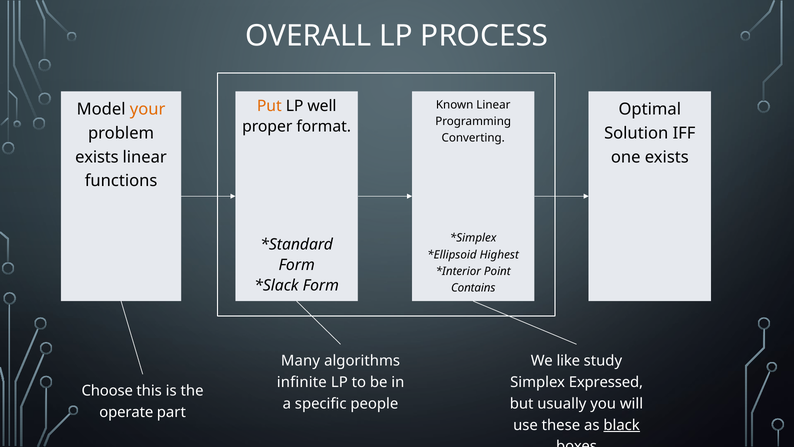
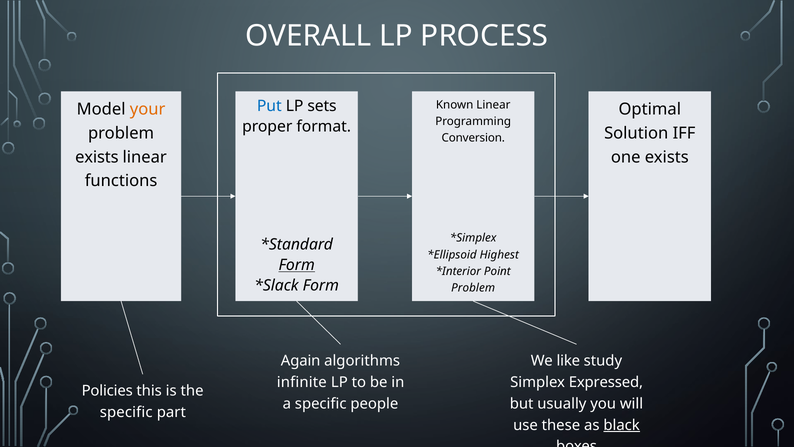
Put colour: orange -> blue (269, 106)
well: well -> sets (322, 106)
Converting: Converting -> Conversion (473, 138)
Form underline: none -> present (297, 265)
Contains: Contains -> Problem (473, 288)
Many: Many -> Again (301, 360)
Choose: Choose -> Policies (107, 390)
operate: operate -> specific (126, 412)
